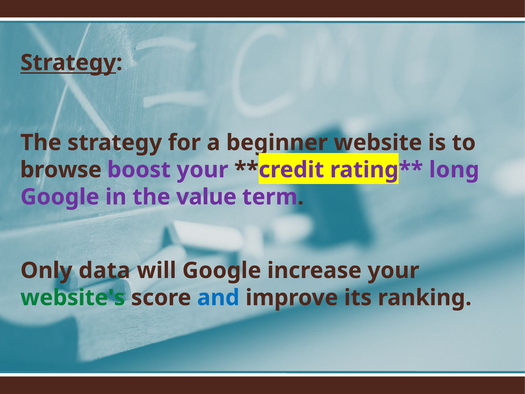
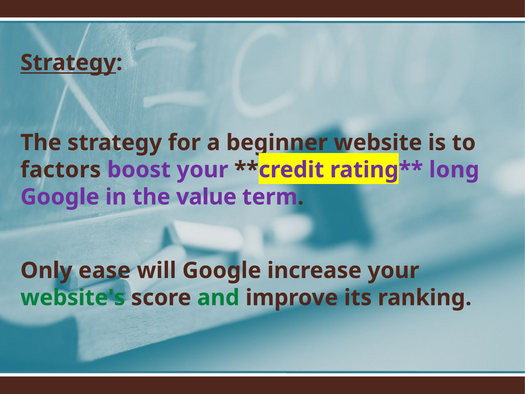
browse: browse -> factors (61, 170)
data: data -> ease (105, 270)
and colour: blue -> green (218, 298)
